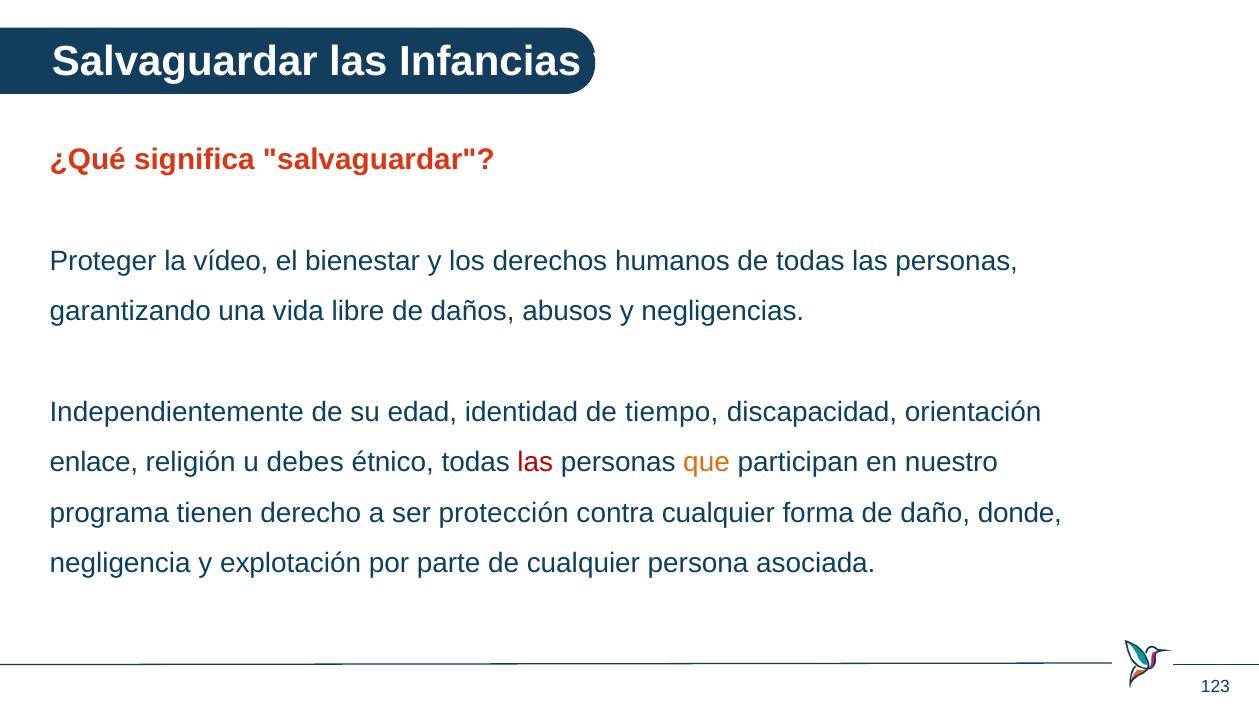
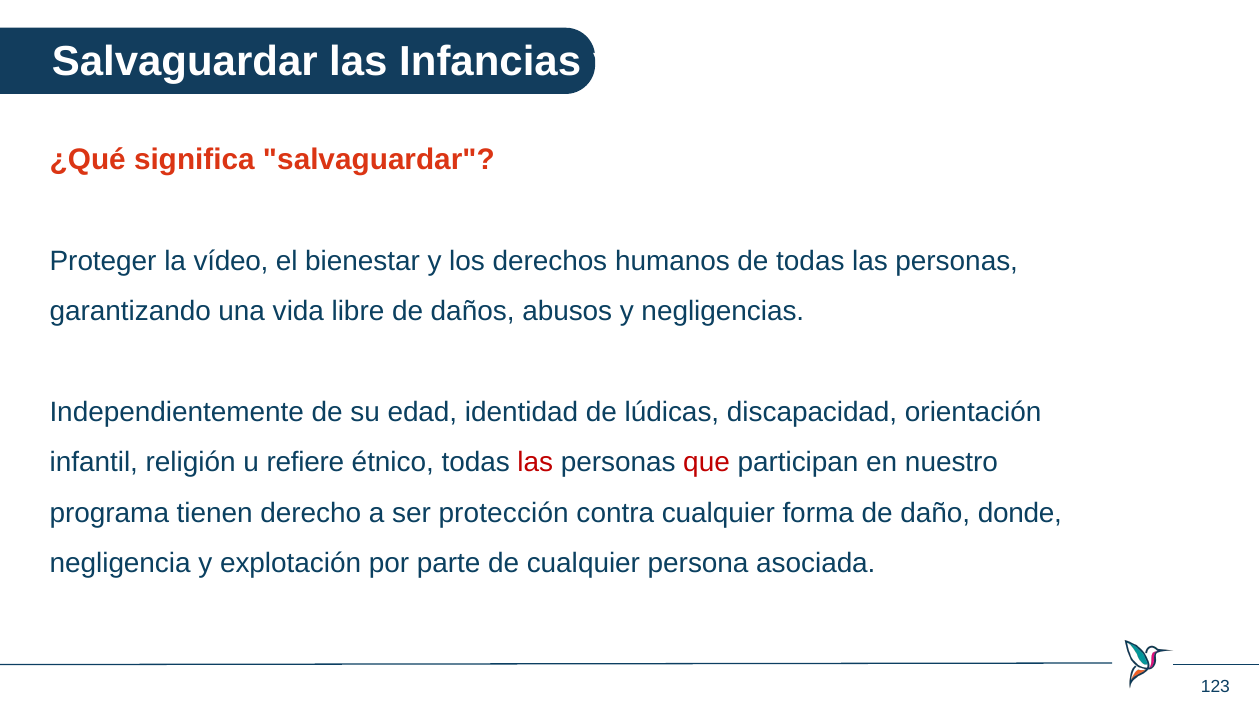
tiempo: tiempo -> lúdicas (672, 412)
enlace: enlace -> infantil (94, 463)
debes: debes -> refiere (305, 463)
que colour: orange -> red (707, 463)
